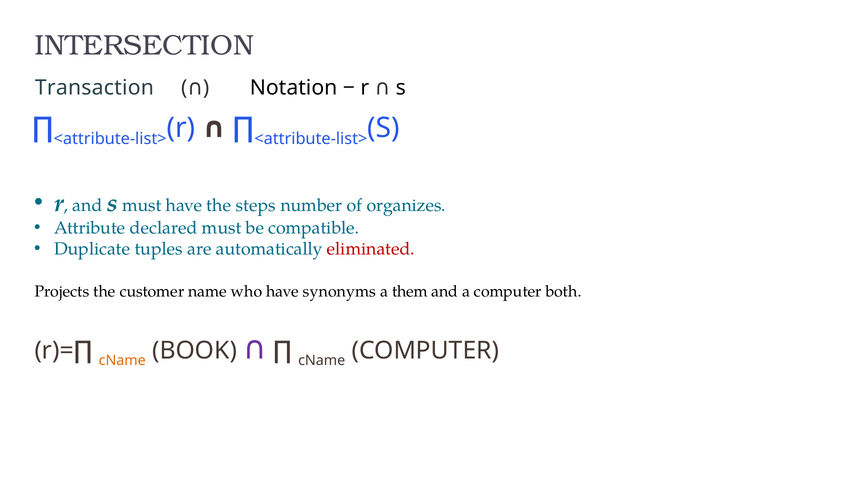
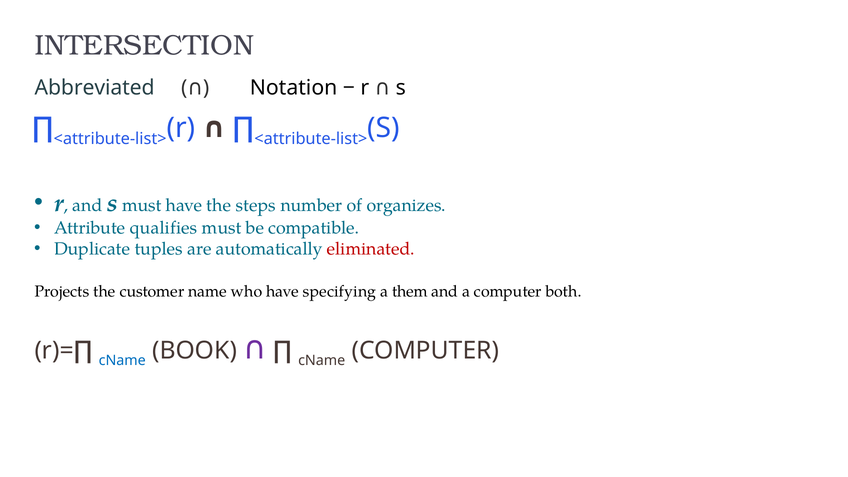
Transaction: Transaction -> Abbreviated (95, 88)
declared: declared -> qualifies (164, 228)
synonyms: synonyms -> specifying (339, 292)
cName colour: orange -> blue (122, 360)
